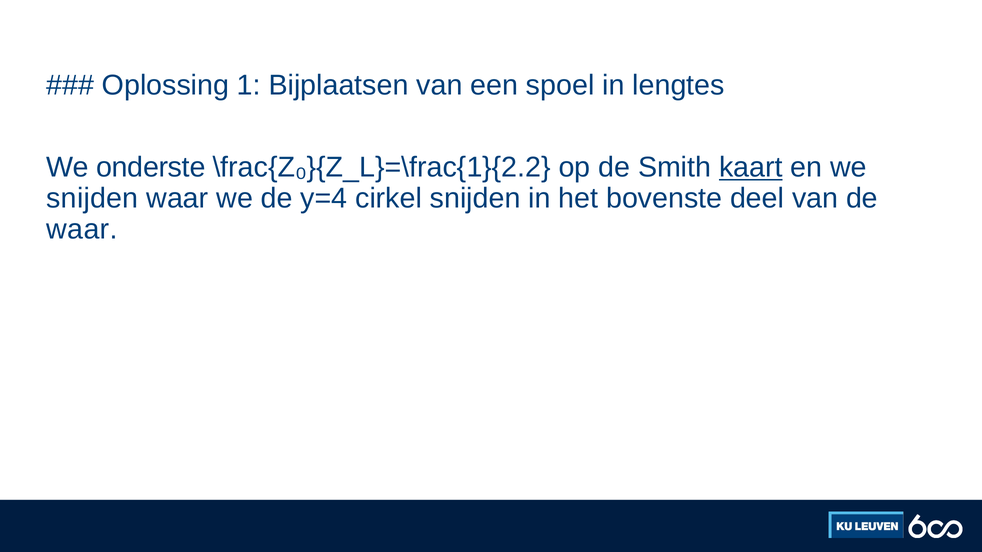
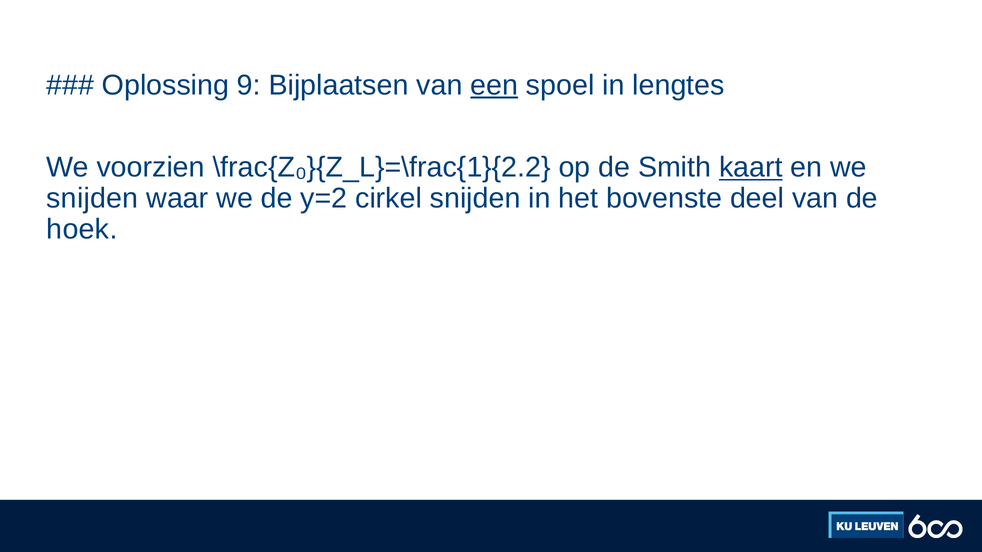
1: 1 -> 9 (249, 85)
een underline: none -> present (494, 85)
onderste: onderste -> voorzien (151, 168)
y=4: y=4 -> y=2 (324, 199)
waar: waar -> hoek (82, 230)
